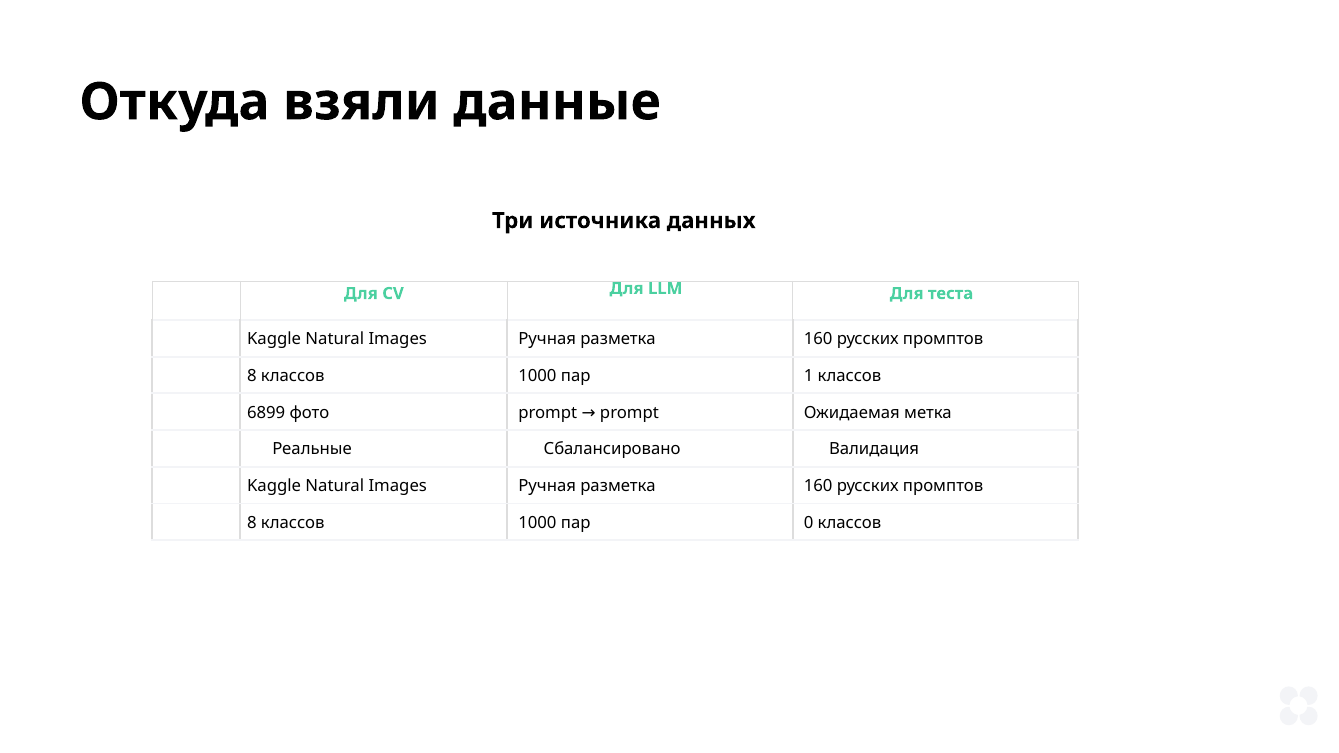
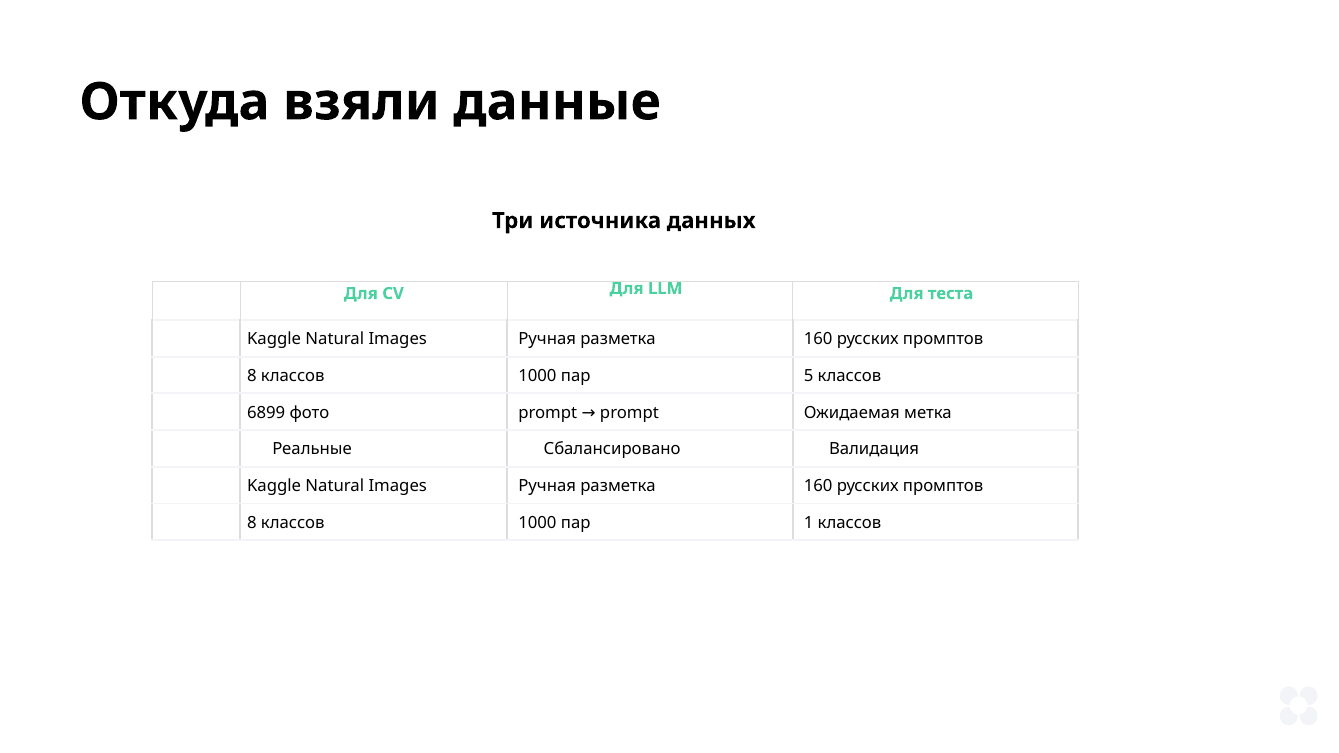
1: 1 -> 5 (809, 376)
0: 0 -> 1 (809, 523)
